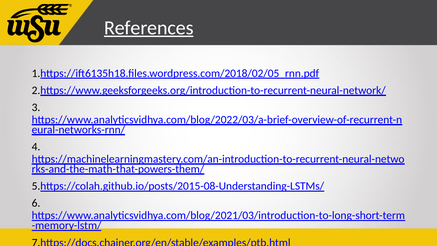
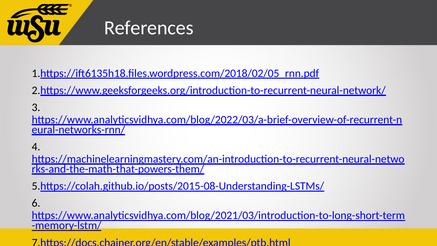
References underline: present -> none (149, 28)
